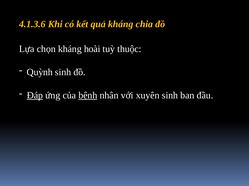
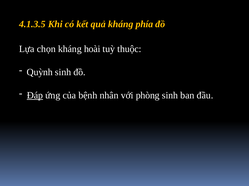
4.1.3.6: 4.1.3.6 -> 4.1.3.5 (32, 24)
chia: chia -> phía (144, 24)
bệnh underline: present -> none (88, 96)
xuyên: xuyên -> phòng (148, 96)
